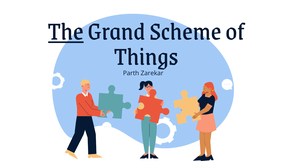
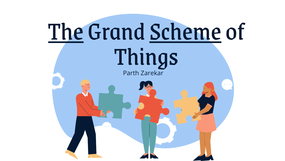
Scheme underline: none -> present (185, 31)
